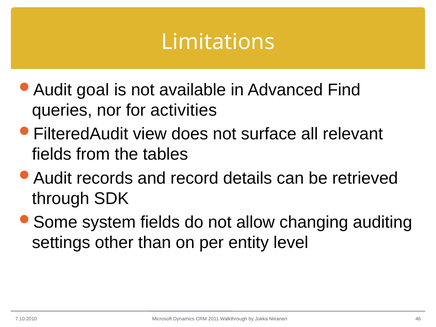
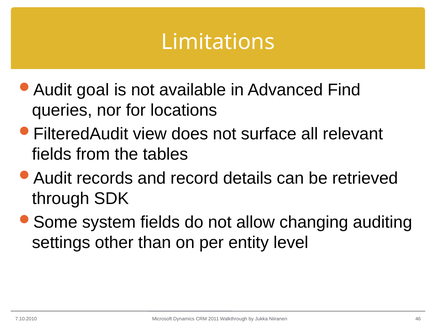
activities: activities -> locations (184, 110)
